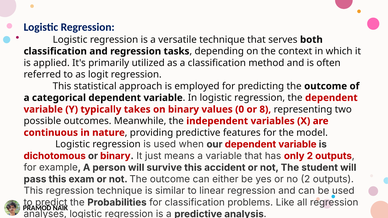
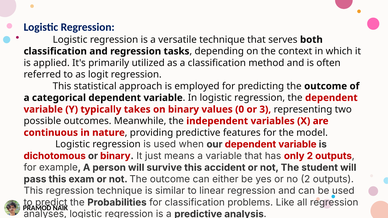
8: 8 -> 3 (265, 110)
